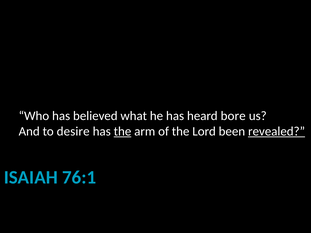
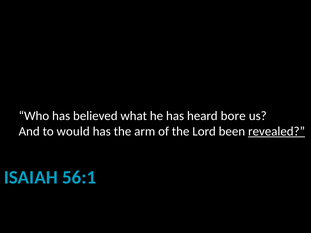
desire: desire -> would (73, 132)
the underline: present -> none (123, 132)
76:1: 76:1 -> 56:1 (79, 178)
